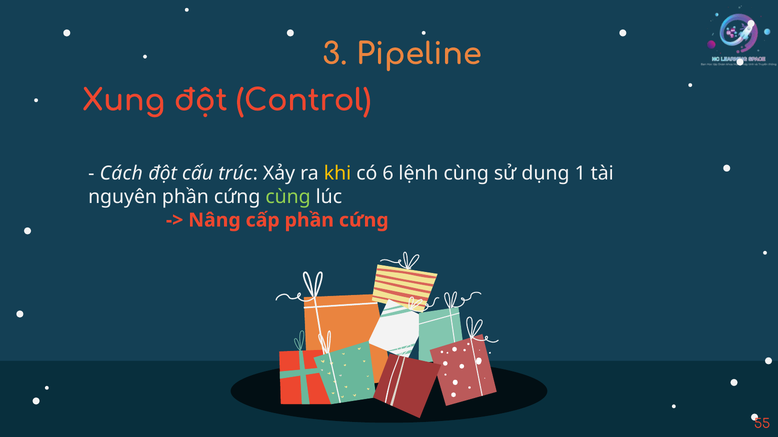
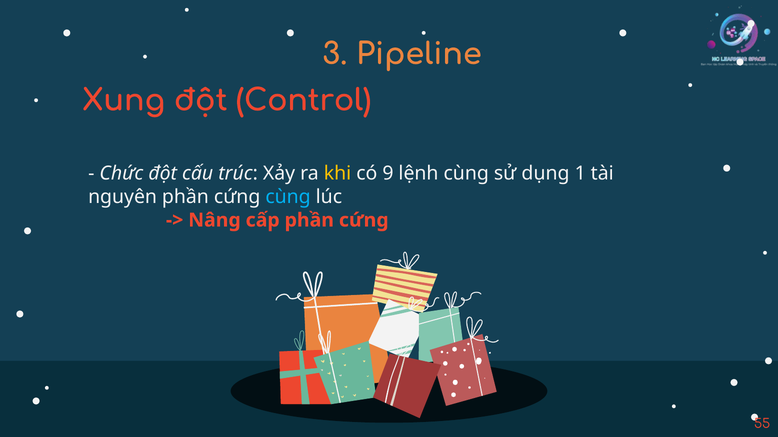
Cách: Cách -> Chức (121, 174)
6: 6 -> 9 (388, 174)
cùng colour: light green -> light blue (288, 197)
